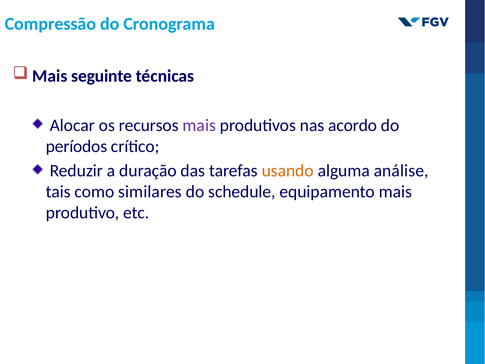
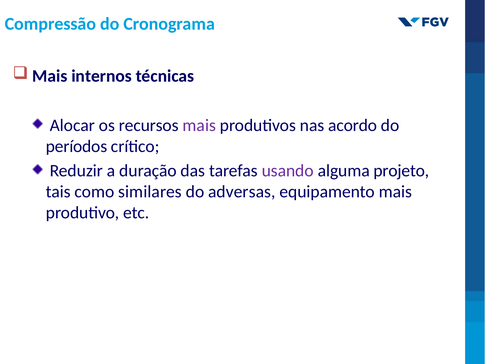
seguinte: seguinte -> internos (102, 76)
usando colour: orange -> purple (288, 171)
análise: análise -> projeto (401, 171)
schedule: schedule -> adversas (242, 192)
